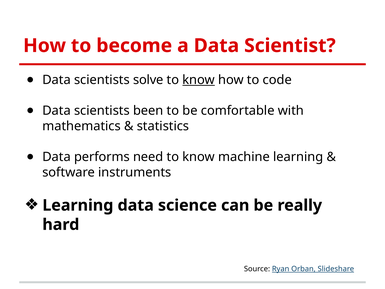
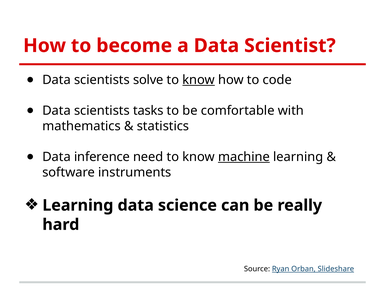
been: been -> tasks (148, 111)
performs: performs -> inference (102, 157)
machine underline: none -> present (244, 157)
